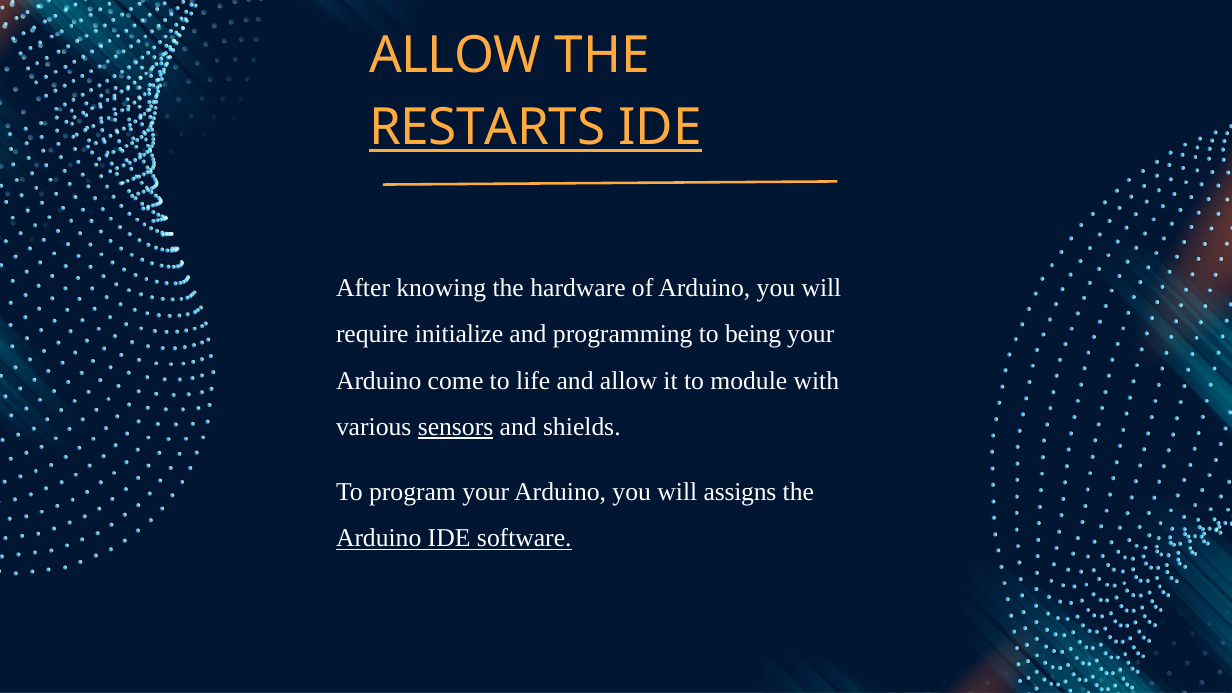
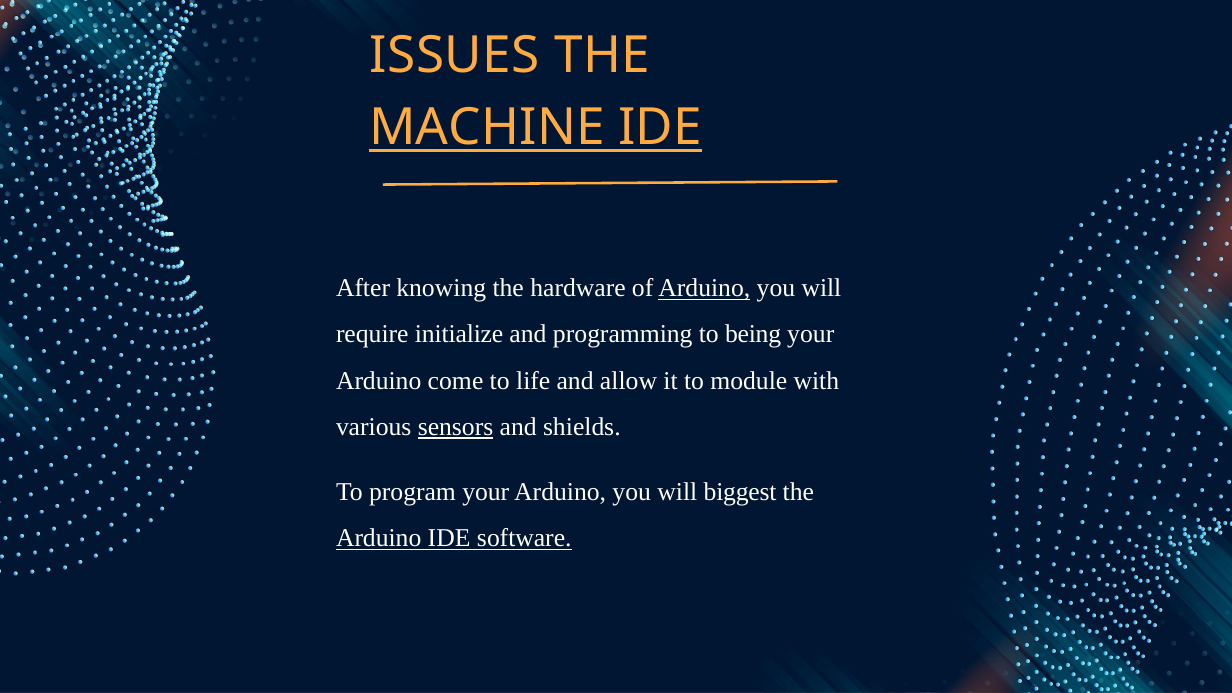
ALLOW: ALLOW -> ISSUES (455, 55)
RESTARTS: RESTARTS -> MACHINE (487, 127)
Arduino underline: none -> present (704, 288)
assigns: assigns -> biggest (740, 492)
